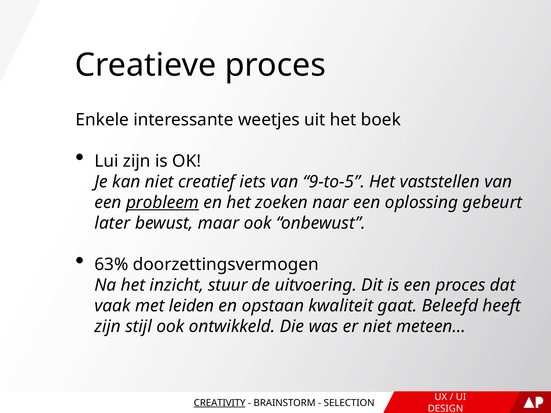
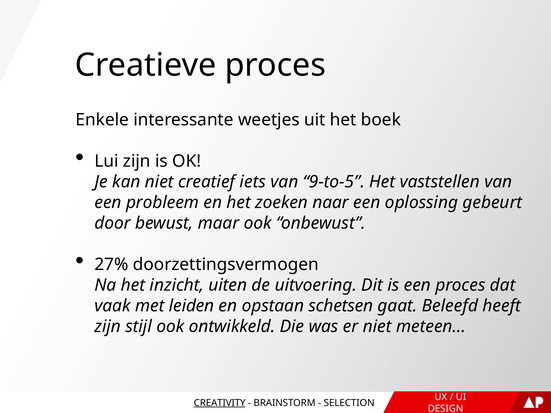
probleem underline: present -> none (163, 203)
later: later -> door (113, 223)
63%: 63% -> 27% (111, 265)
stuur: stuur -> uiten (228, 285)
kwaliteit: kwaliteit -> schetsen (341, 306)
